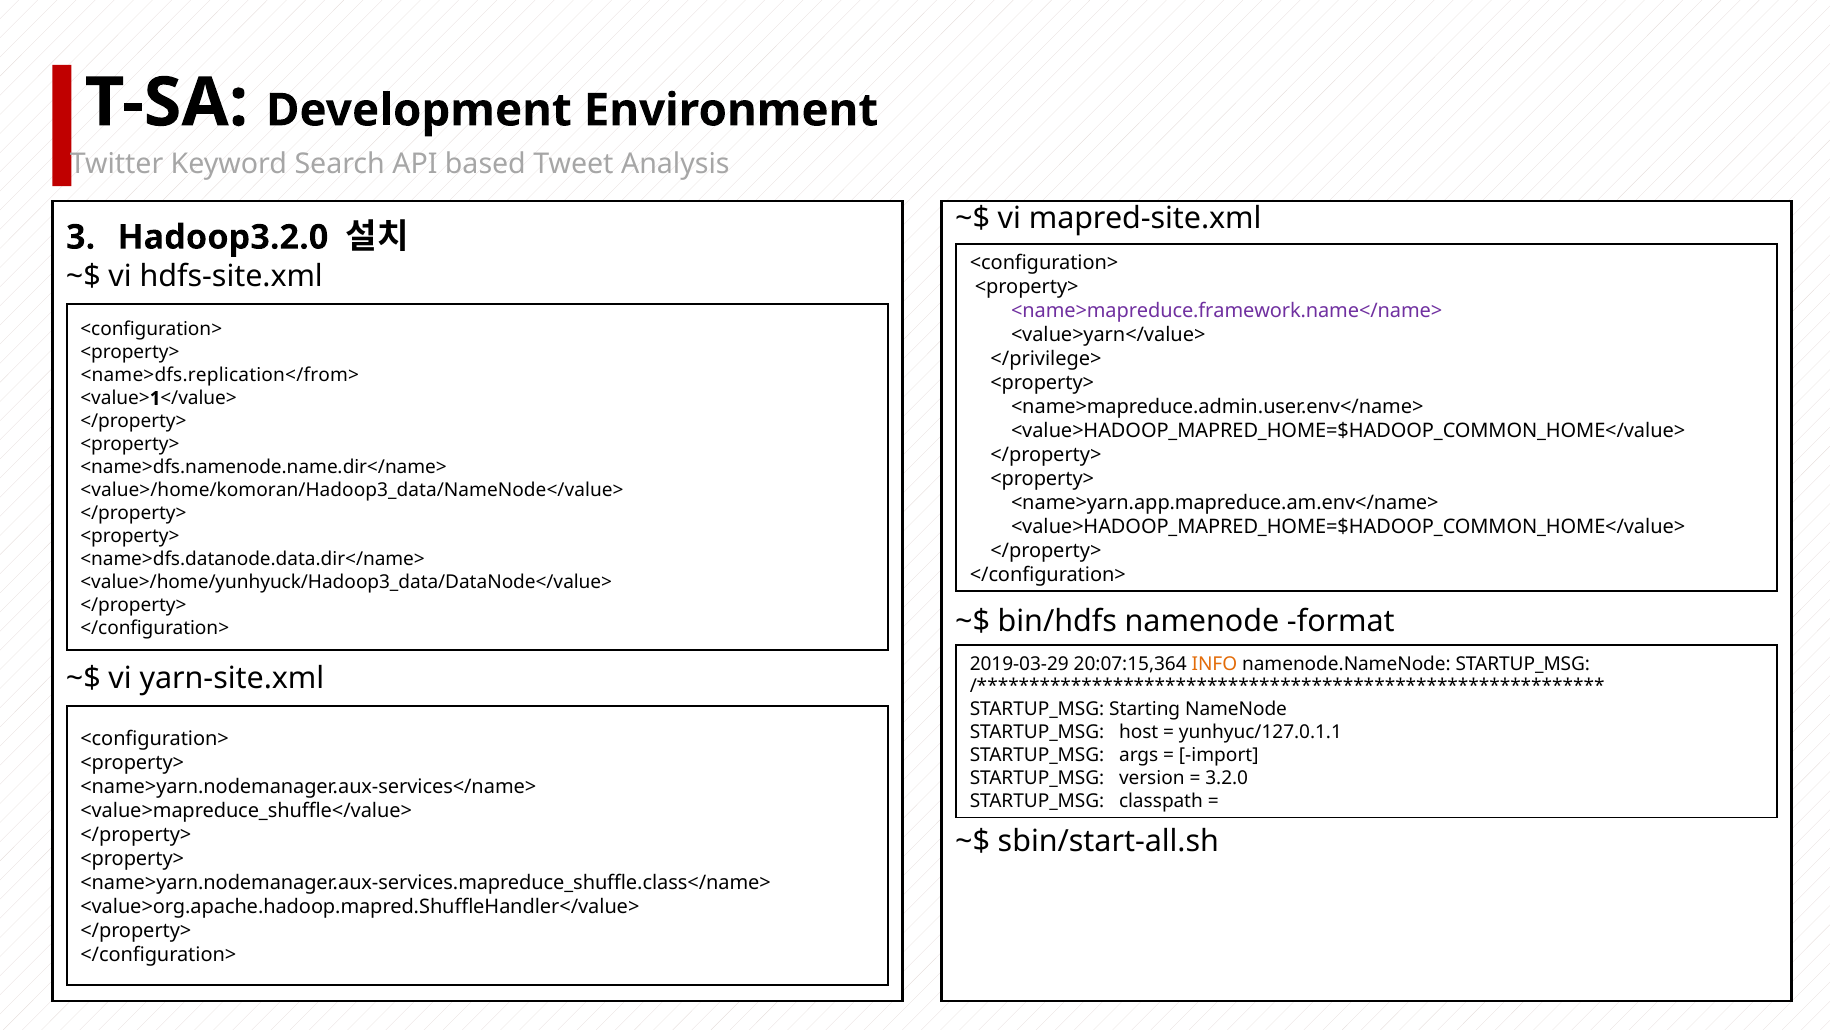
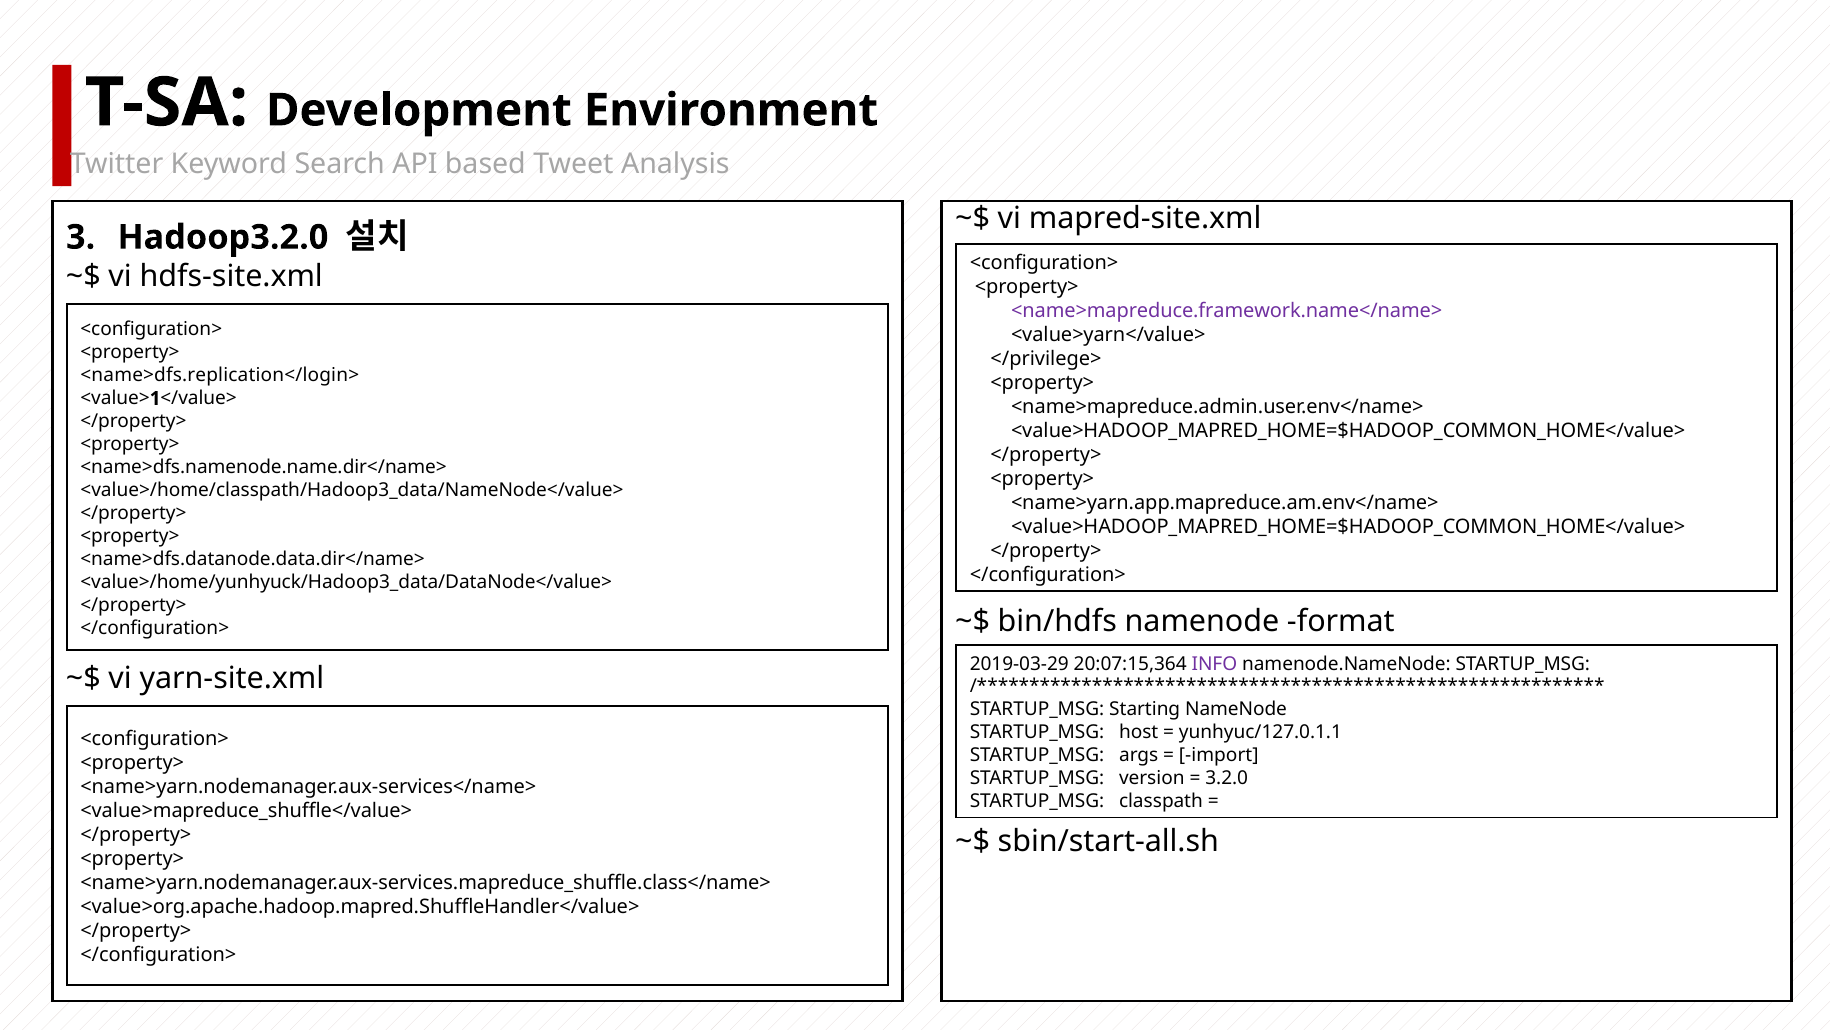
<name>dfs.replication</from>: <name>dfs.replication</from> -> <name>dfs.replication</login> (220, 375)
<value>/home/komoran/Hadoop3_data/NameNode</value>: <value>/home/komoran/Hadoop3_data/NameNode</value> -> <value>/home/classpath/Hadoop3_data/NameNode</value> (352, 490)
INFO colour: orange -> purple (1214, 663)
